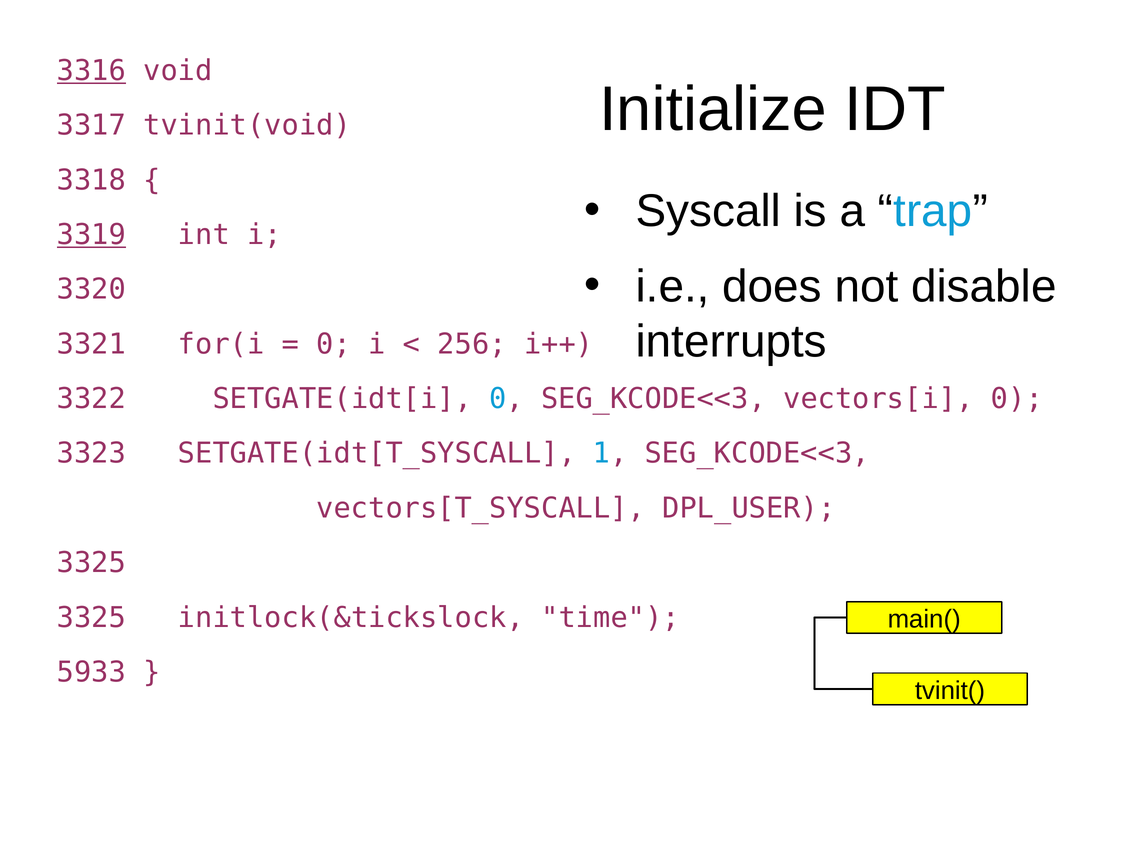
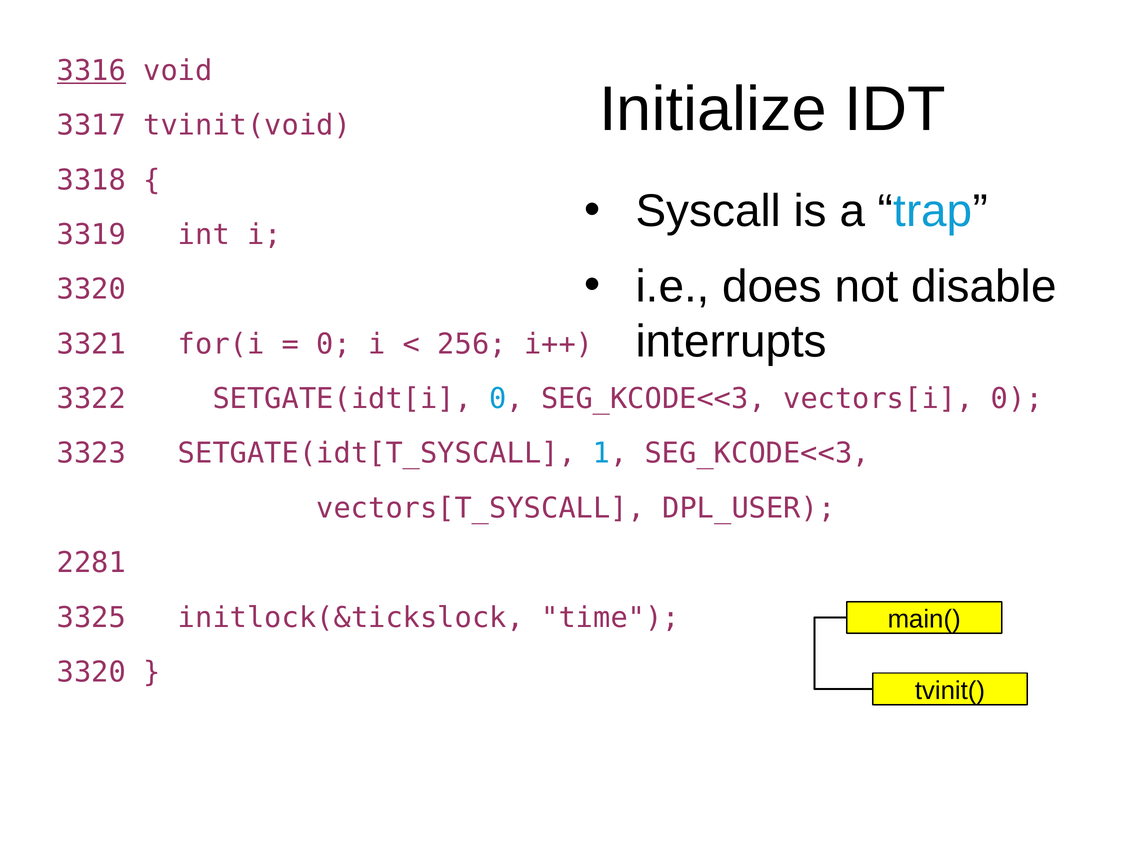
3319 underline: present -> none (91, 235)
3325: 3325 -> 2281 (91, 563)
5933: 5933 -> 3320 (91, 673)
